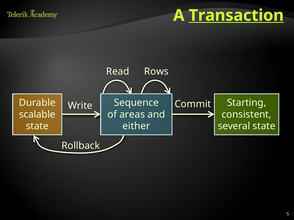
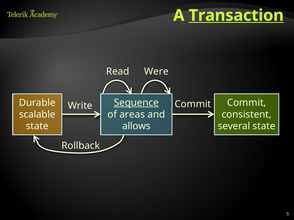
Rows: Rows -> Were (156, 72)
Sequence underline: none -> present (136, 103)
Starting: Starting -> Commit (247, 103)
either: either -> allows (136, 126)
